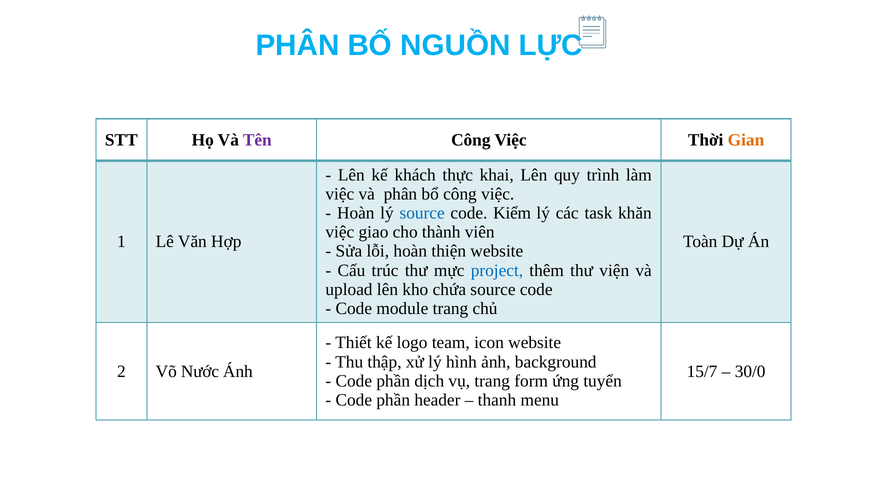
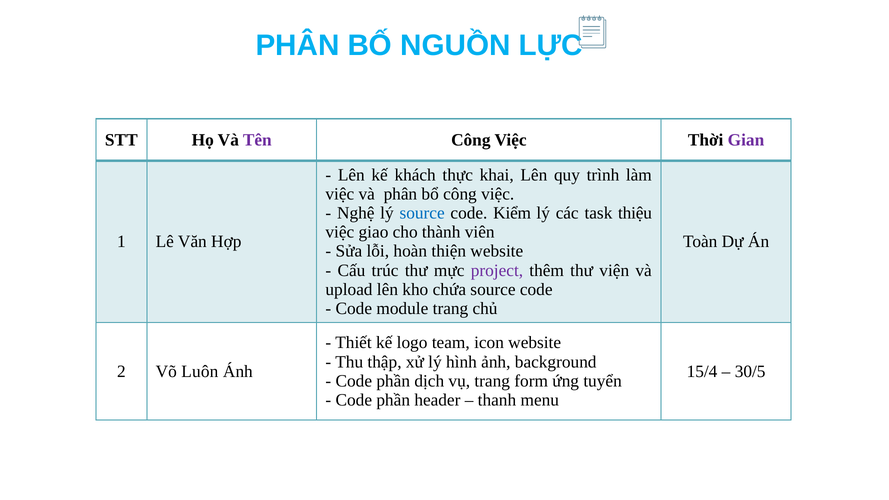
Gian colour: orange -> purple (746, 140)
Hoàn: Hoàn -> Nghệ (356, 213)
khăn: khăn -> thiệu (635, 213)
project colour: blue -> purple (497, 270)
Nước: Nước -> Luôn (200, 371)
15/7: 15/7 -> 15/4 (702, 371)
30/0: 30/0 -> 30/5 (750, 371)
